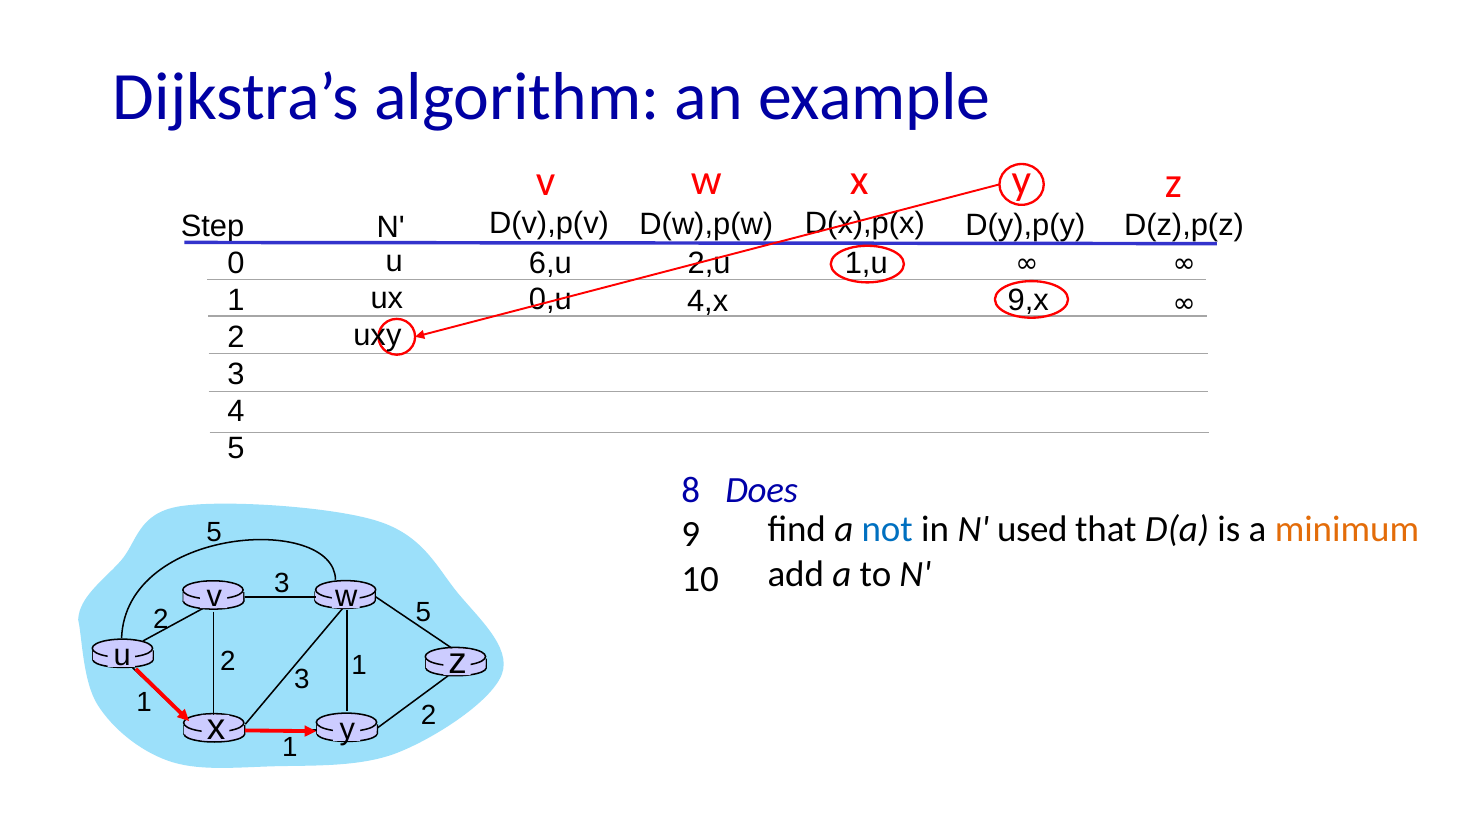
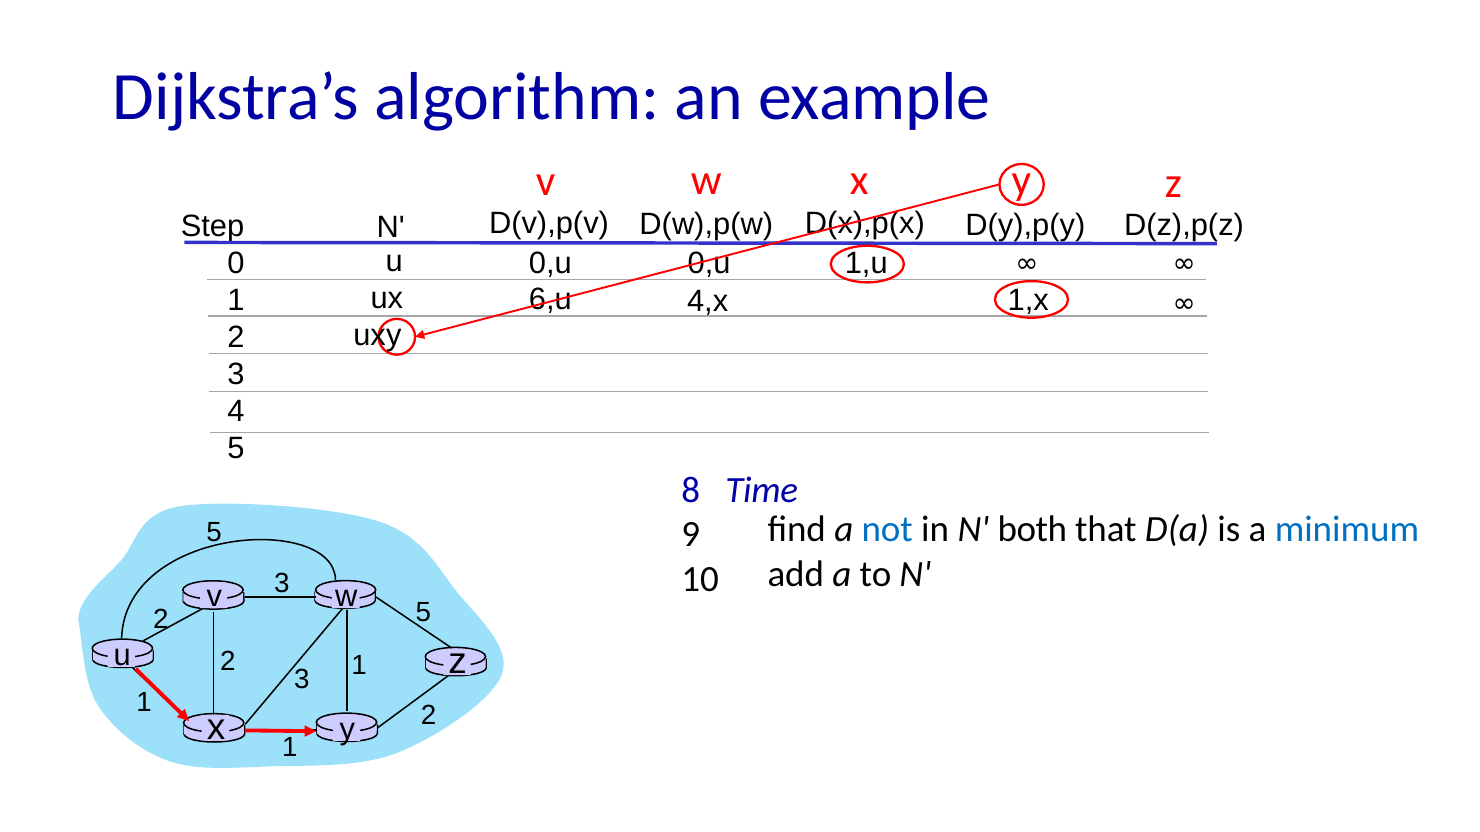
2,u: 2,u -> 0,u (709, 263)
6,u: 6,u -> 0,u (550, 263)
0,u: 0,u -> 6,u (550, 300)
9,x: 9,x -> 1,x (1028, 301)
Does: Does -> Time (762, 491)
used: used -> both (1032, 530)
minimum colour: orange -> blue (1347, 530)
